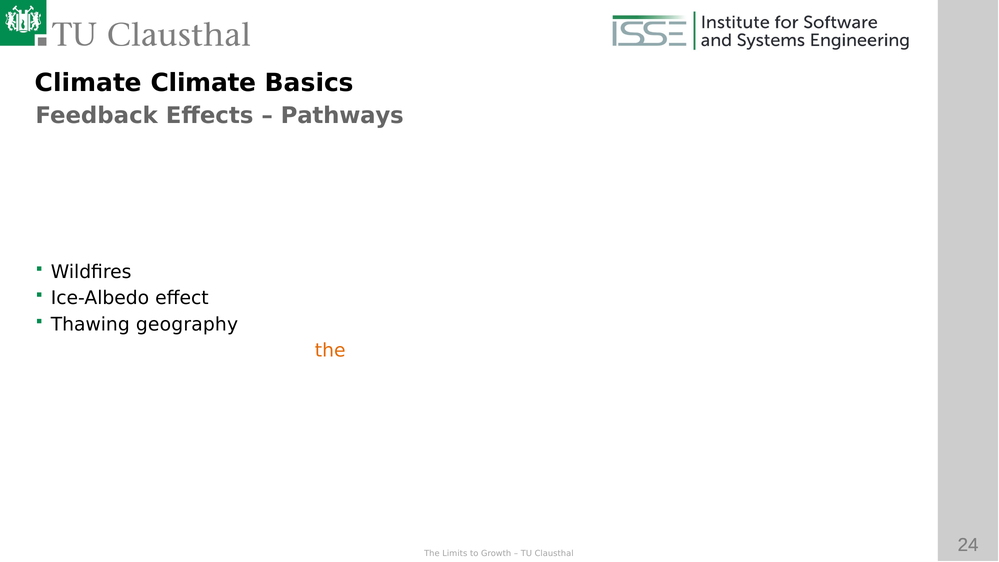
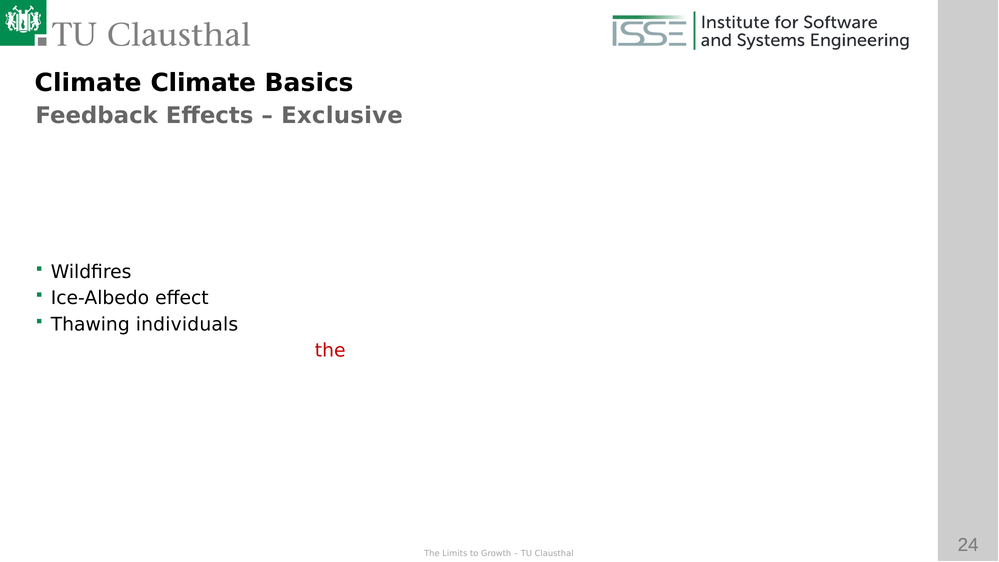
Pathways: Pathways -> Exclusive (342, 116)
geography: geography -> individuals (187, 324)
the colour: orange -> red (330, 351)
